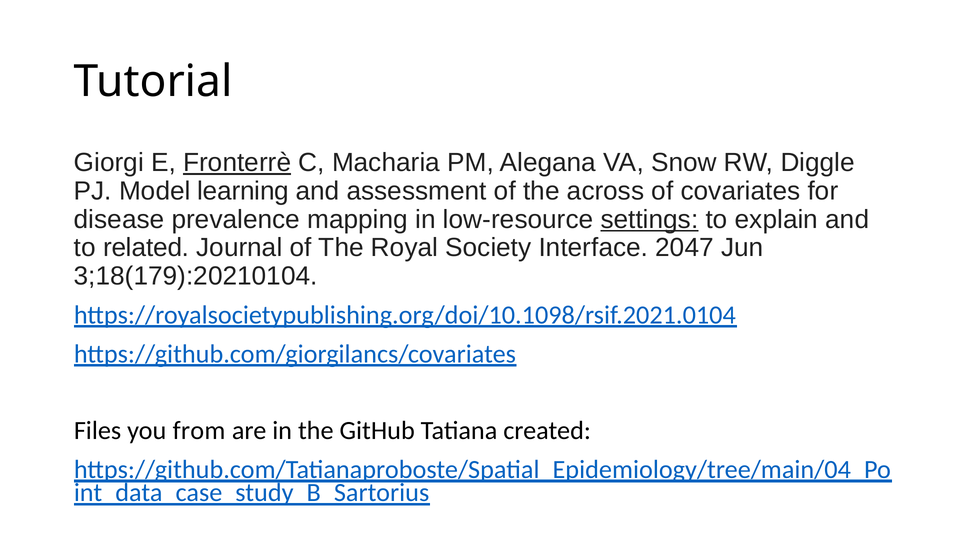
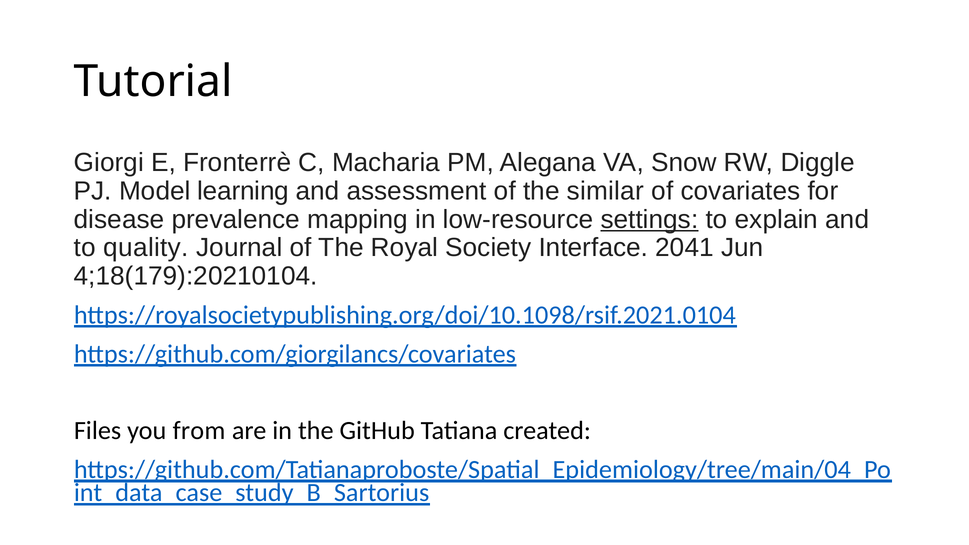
Fronterrè underline: present -> none (237, 163)
across: across -> similar (605, 191)
related: related -> quality (146, 248)
2047: 2047 -> 2041 (685, 248)
3;18(179):20210104: 3;18(179):20210104 -> 4;18(179):20210104 (196, 276)
